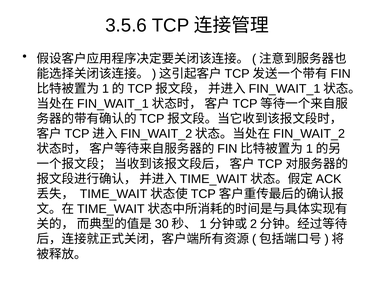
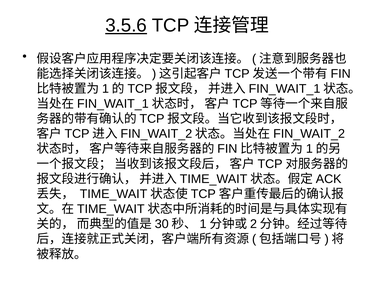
3.5.6 underline: none -> present (126, 25)
